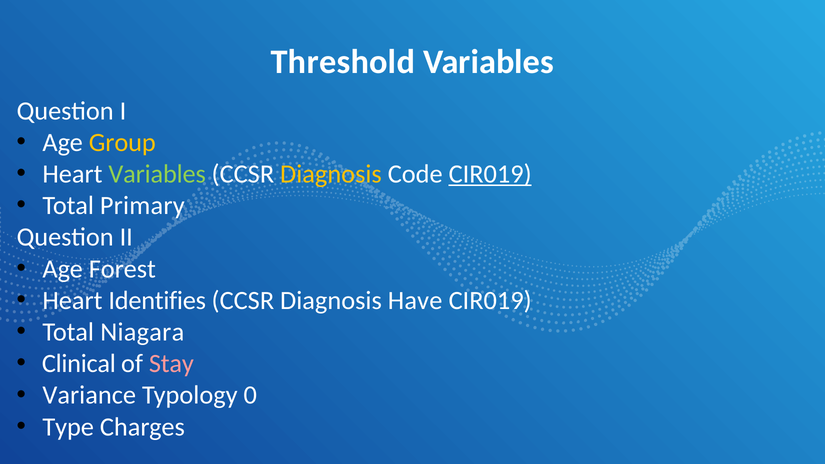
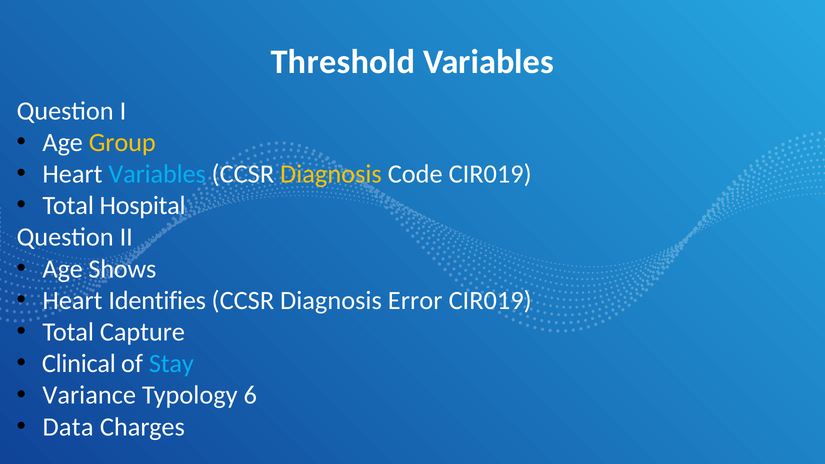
Variables colour: light green -> light blue (157, 174)
CIR019 underline: present -> none (490, 174)
Primary: Primary -> Hospital (143, 206)
Forest: Forest -> Shows (122, 269)
Have: Have -> Error (415, 300)
Niagara: Niagara -> Capture (142, 332)
Stay colour: pink -> light blue (171, 364)
0: 0 -> 6 (250, 395)
Type: Type -> Data (68, 427)
